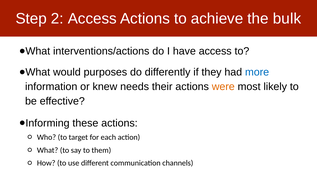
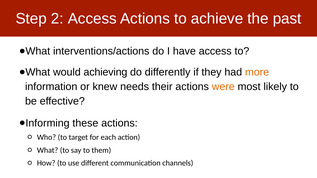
bulk: bulk -> past (287, 19)
purposes: purposes -> achieving (105, 72)
more colour: blue -> orange (257, 72)
